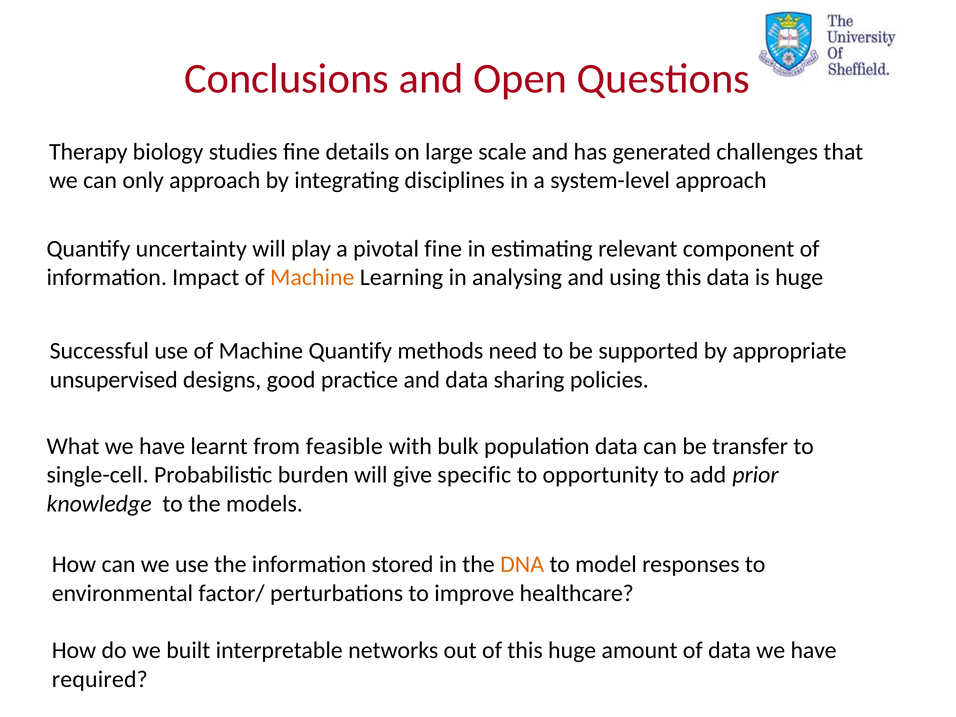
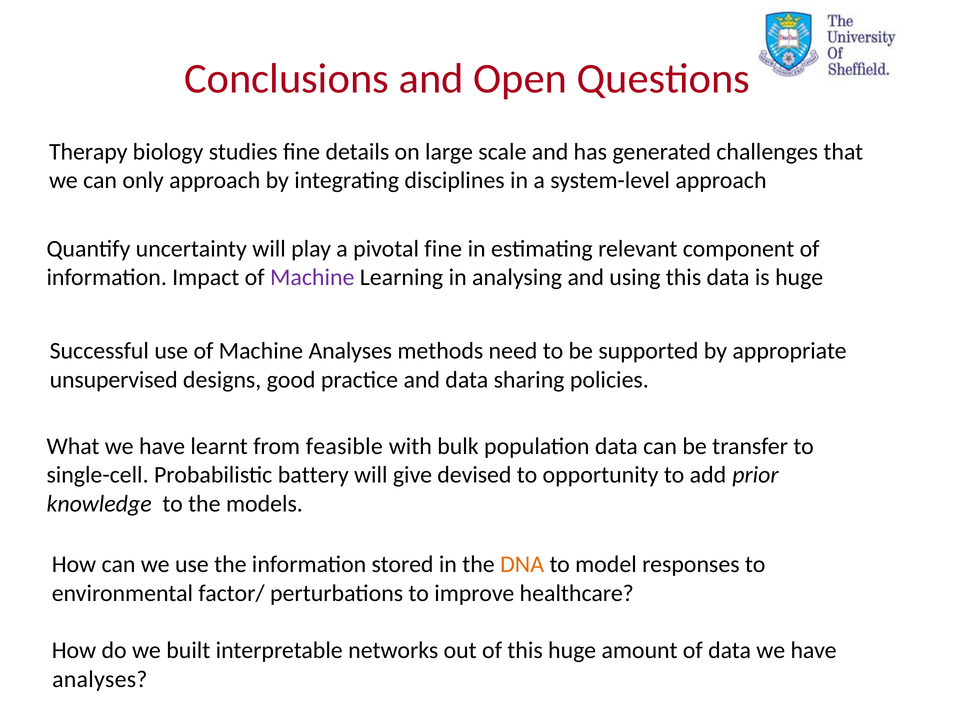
Machine colour: orange -> purple (312, 278)
Machine Quantify: Quantify -> Analyses (350, 351)
burden: burden -> battery (313, 475)
specific: specific -> devised (474, 475)
required: required -> analyses (100, 679)
